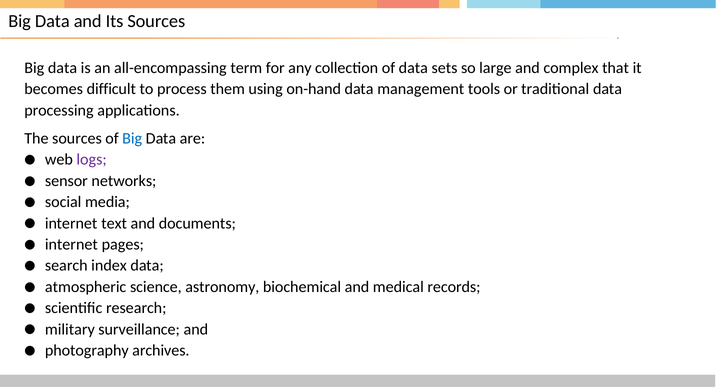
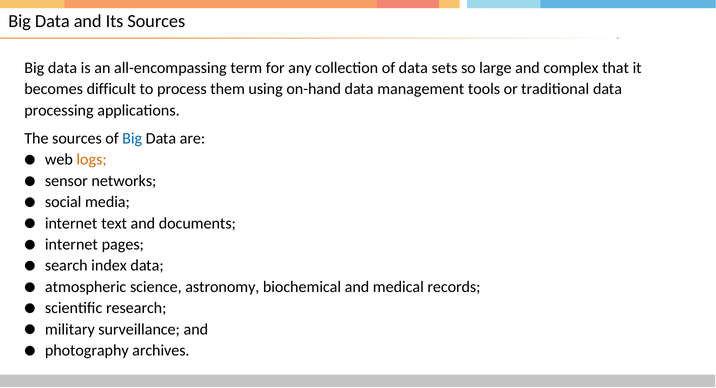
logs colour: purple -> orange (92, 160)
